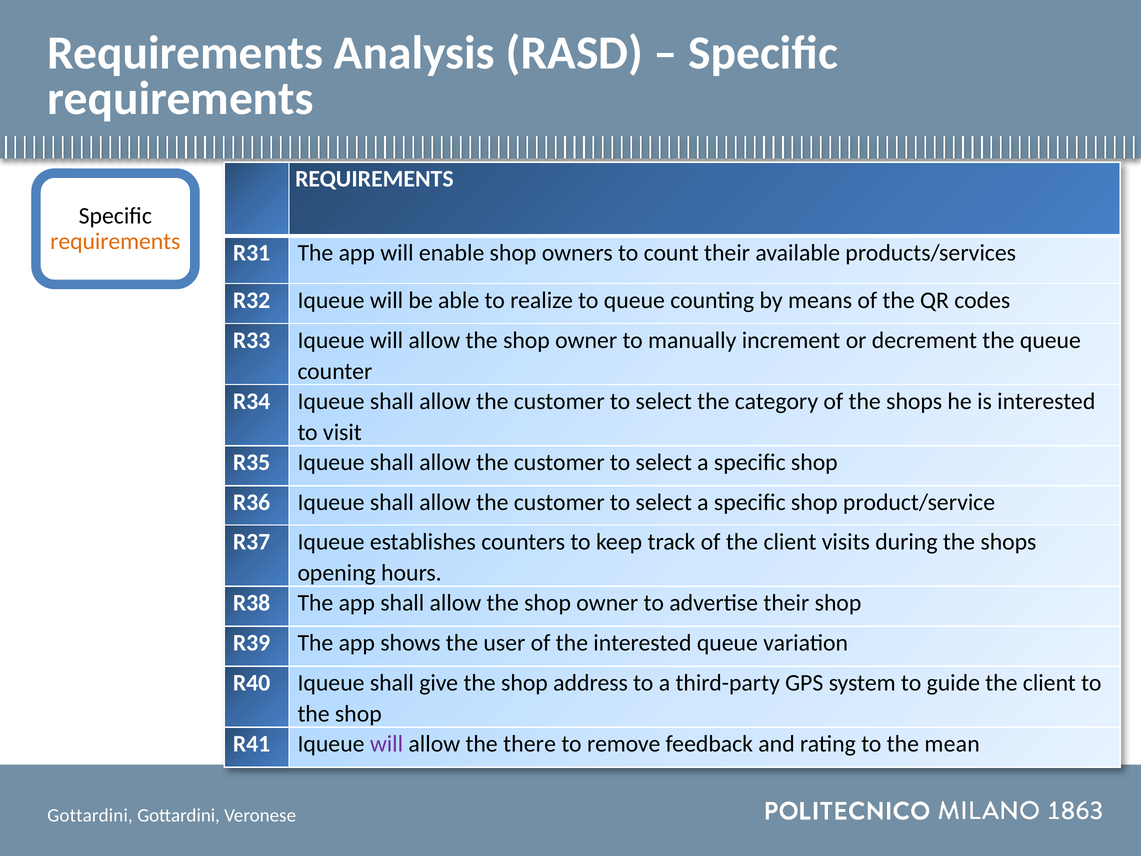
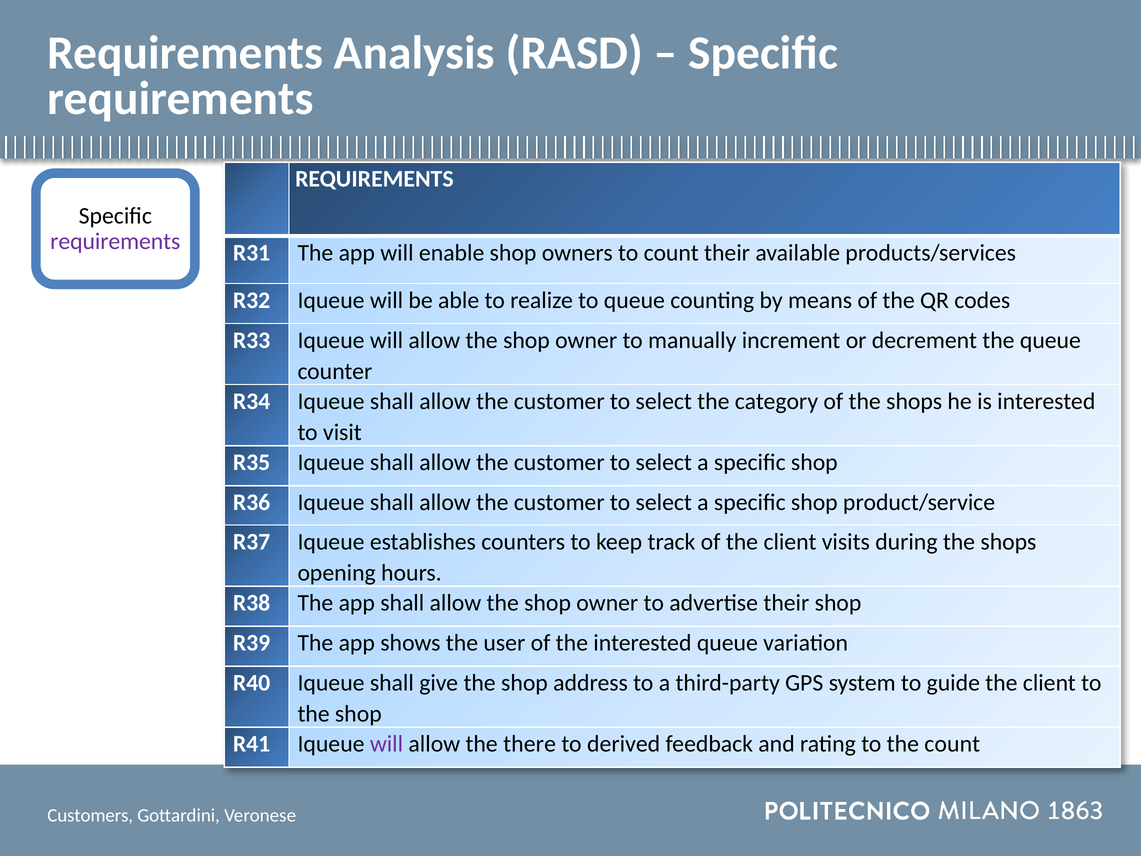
requirements colour: orange -> purple (115, 241)
remove: remove -> derived (624, 744)
the mean: mean -> count (952, 744)
Gottardini: Gottardini -> Customers (90, 815)
